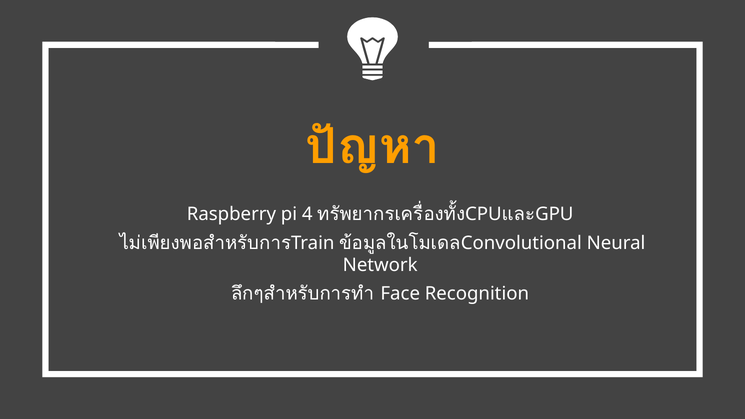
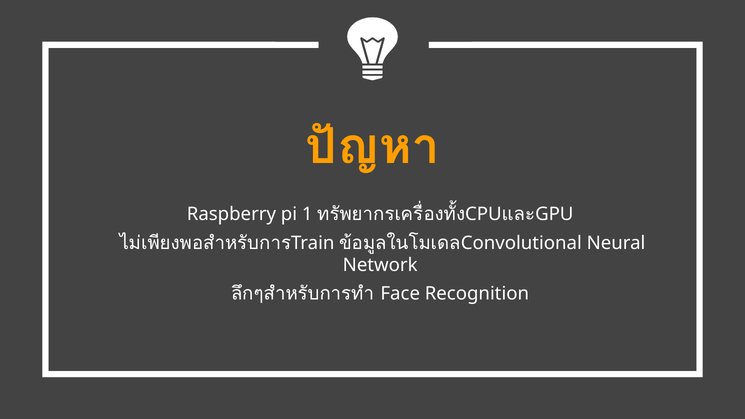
4: 4 -> 1 (307, 214)
